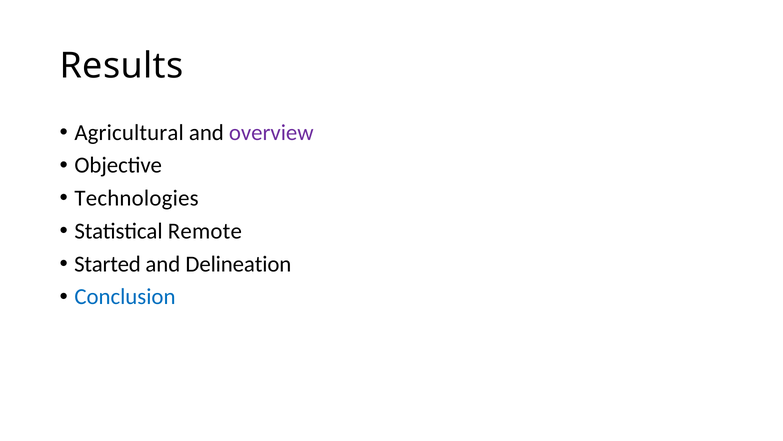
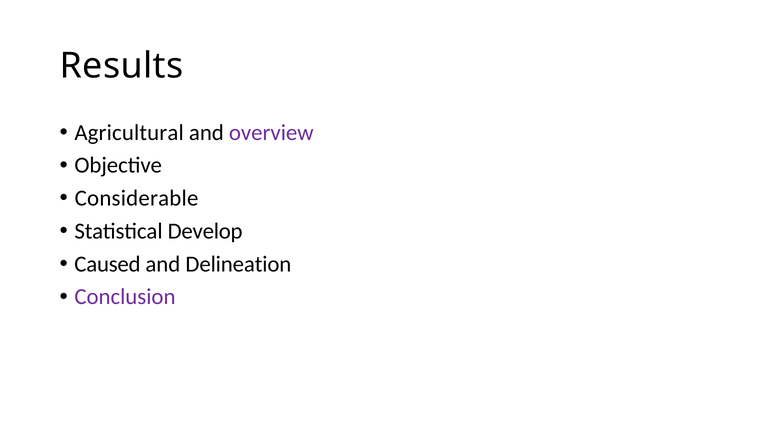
Technologies: Technologies -> Considerable (137, 198)
Remote: Remote -> Develop (205, 231)
Started: Started -> Caused (107, 264)
Conclusion colour: blue -> purple (125, 297)
